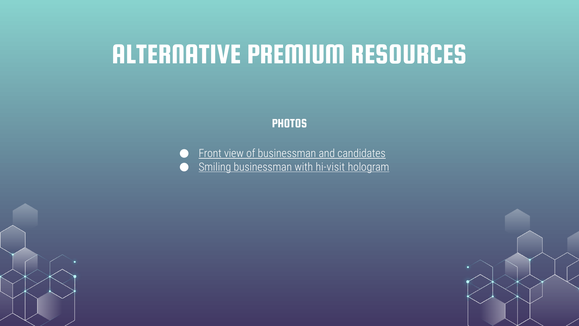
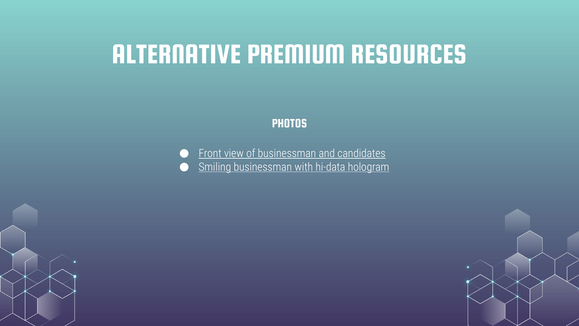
hi-visit: hi-visit -> hi-data (330, 167)
